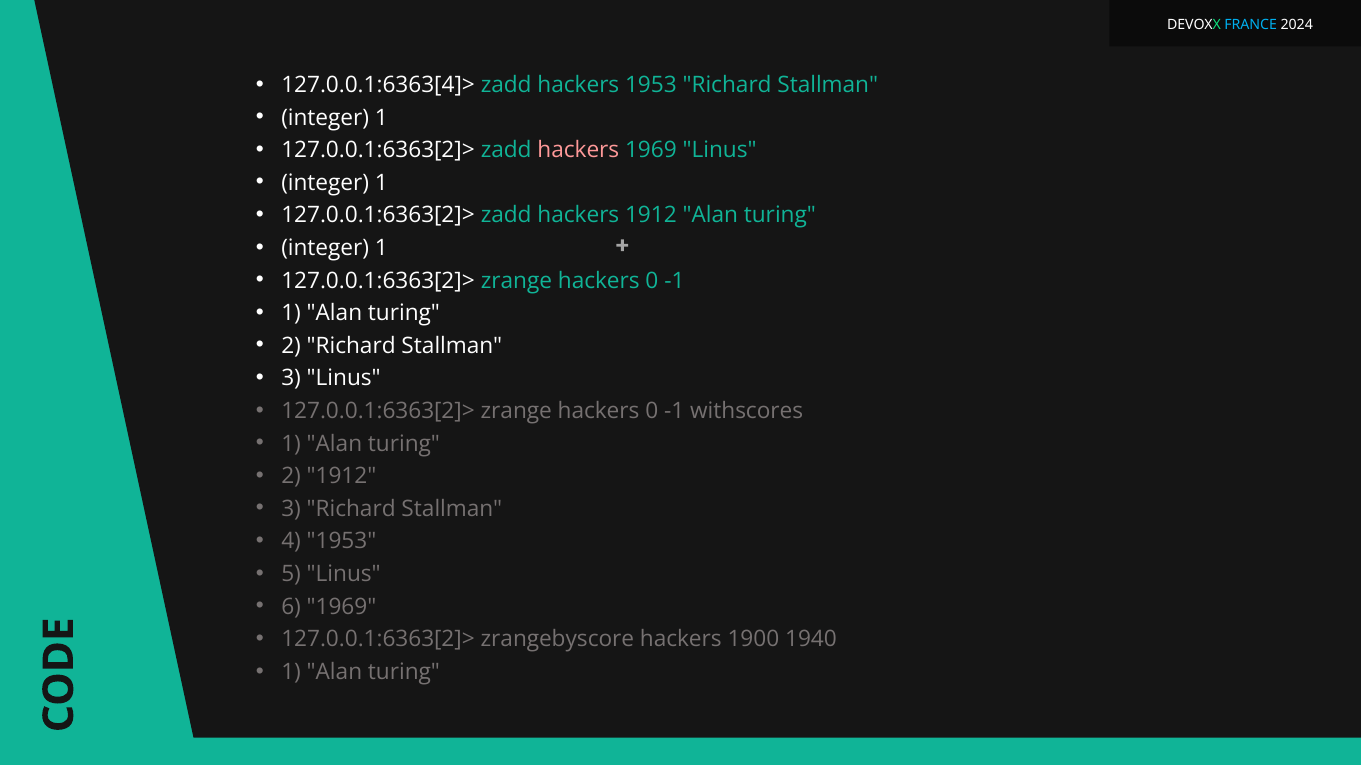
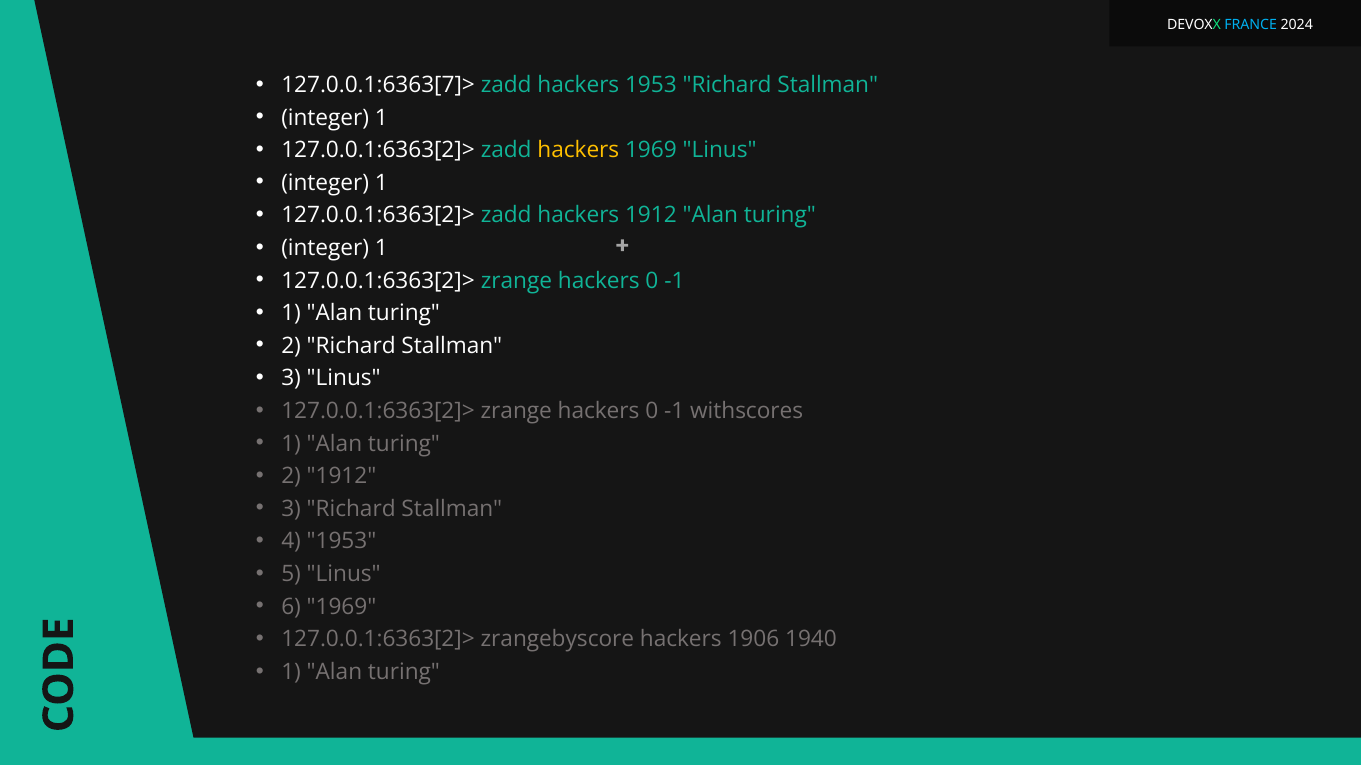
127.0.0.1:6363[4]>: 127.0.0.1:6363[4]> -> 127.0.0.1:6363[7]> (378, 85)
hackers colour: pink -> yellow (578, 150)
1900: 1900 -> 1906 (753, 640)
